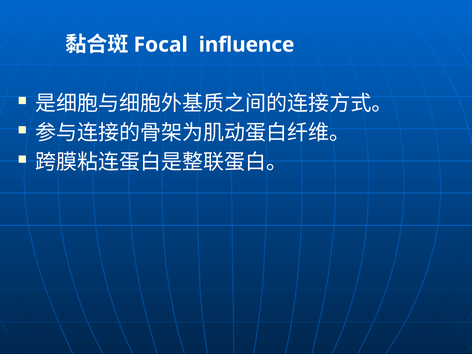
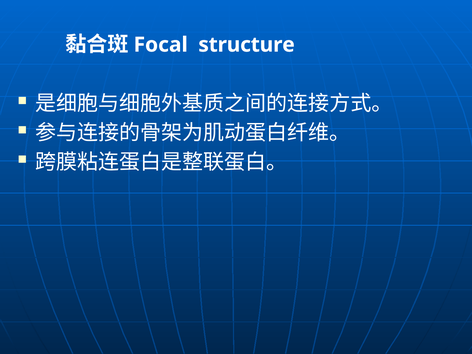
influence: influence -> structure (247, 45)
